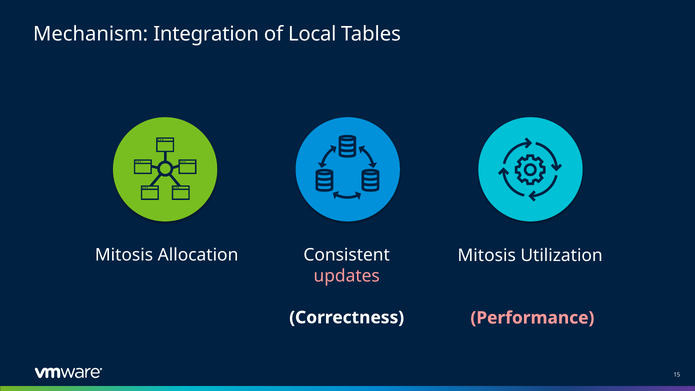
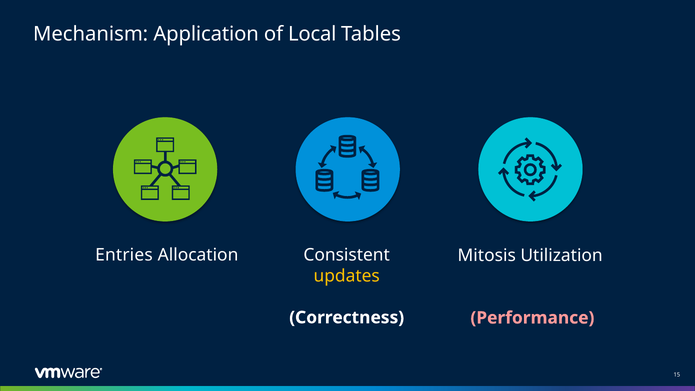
Integration: Integration -> Application (206, 34)
Mitosis: Mitosis -> Entries (124, 255)
updates colour: pink -> yellow (347, 276)
